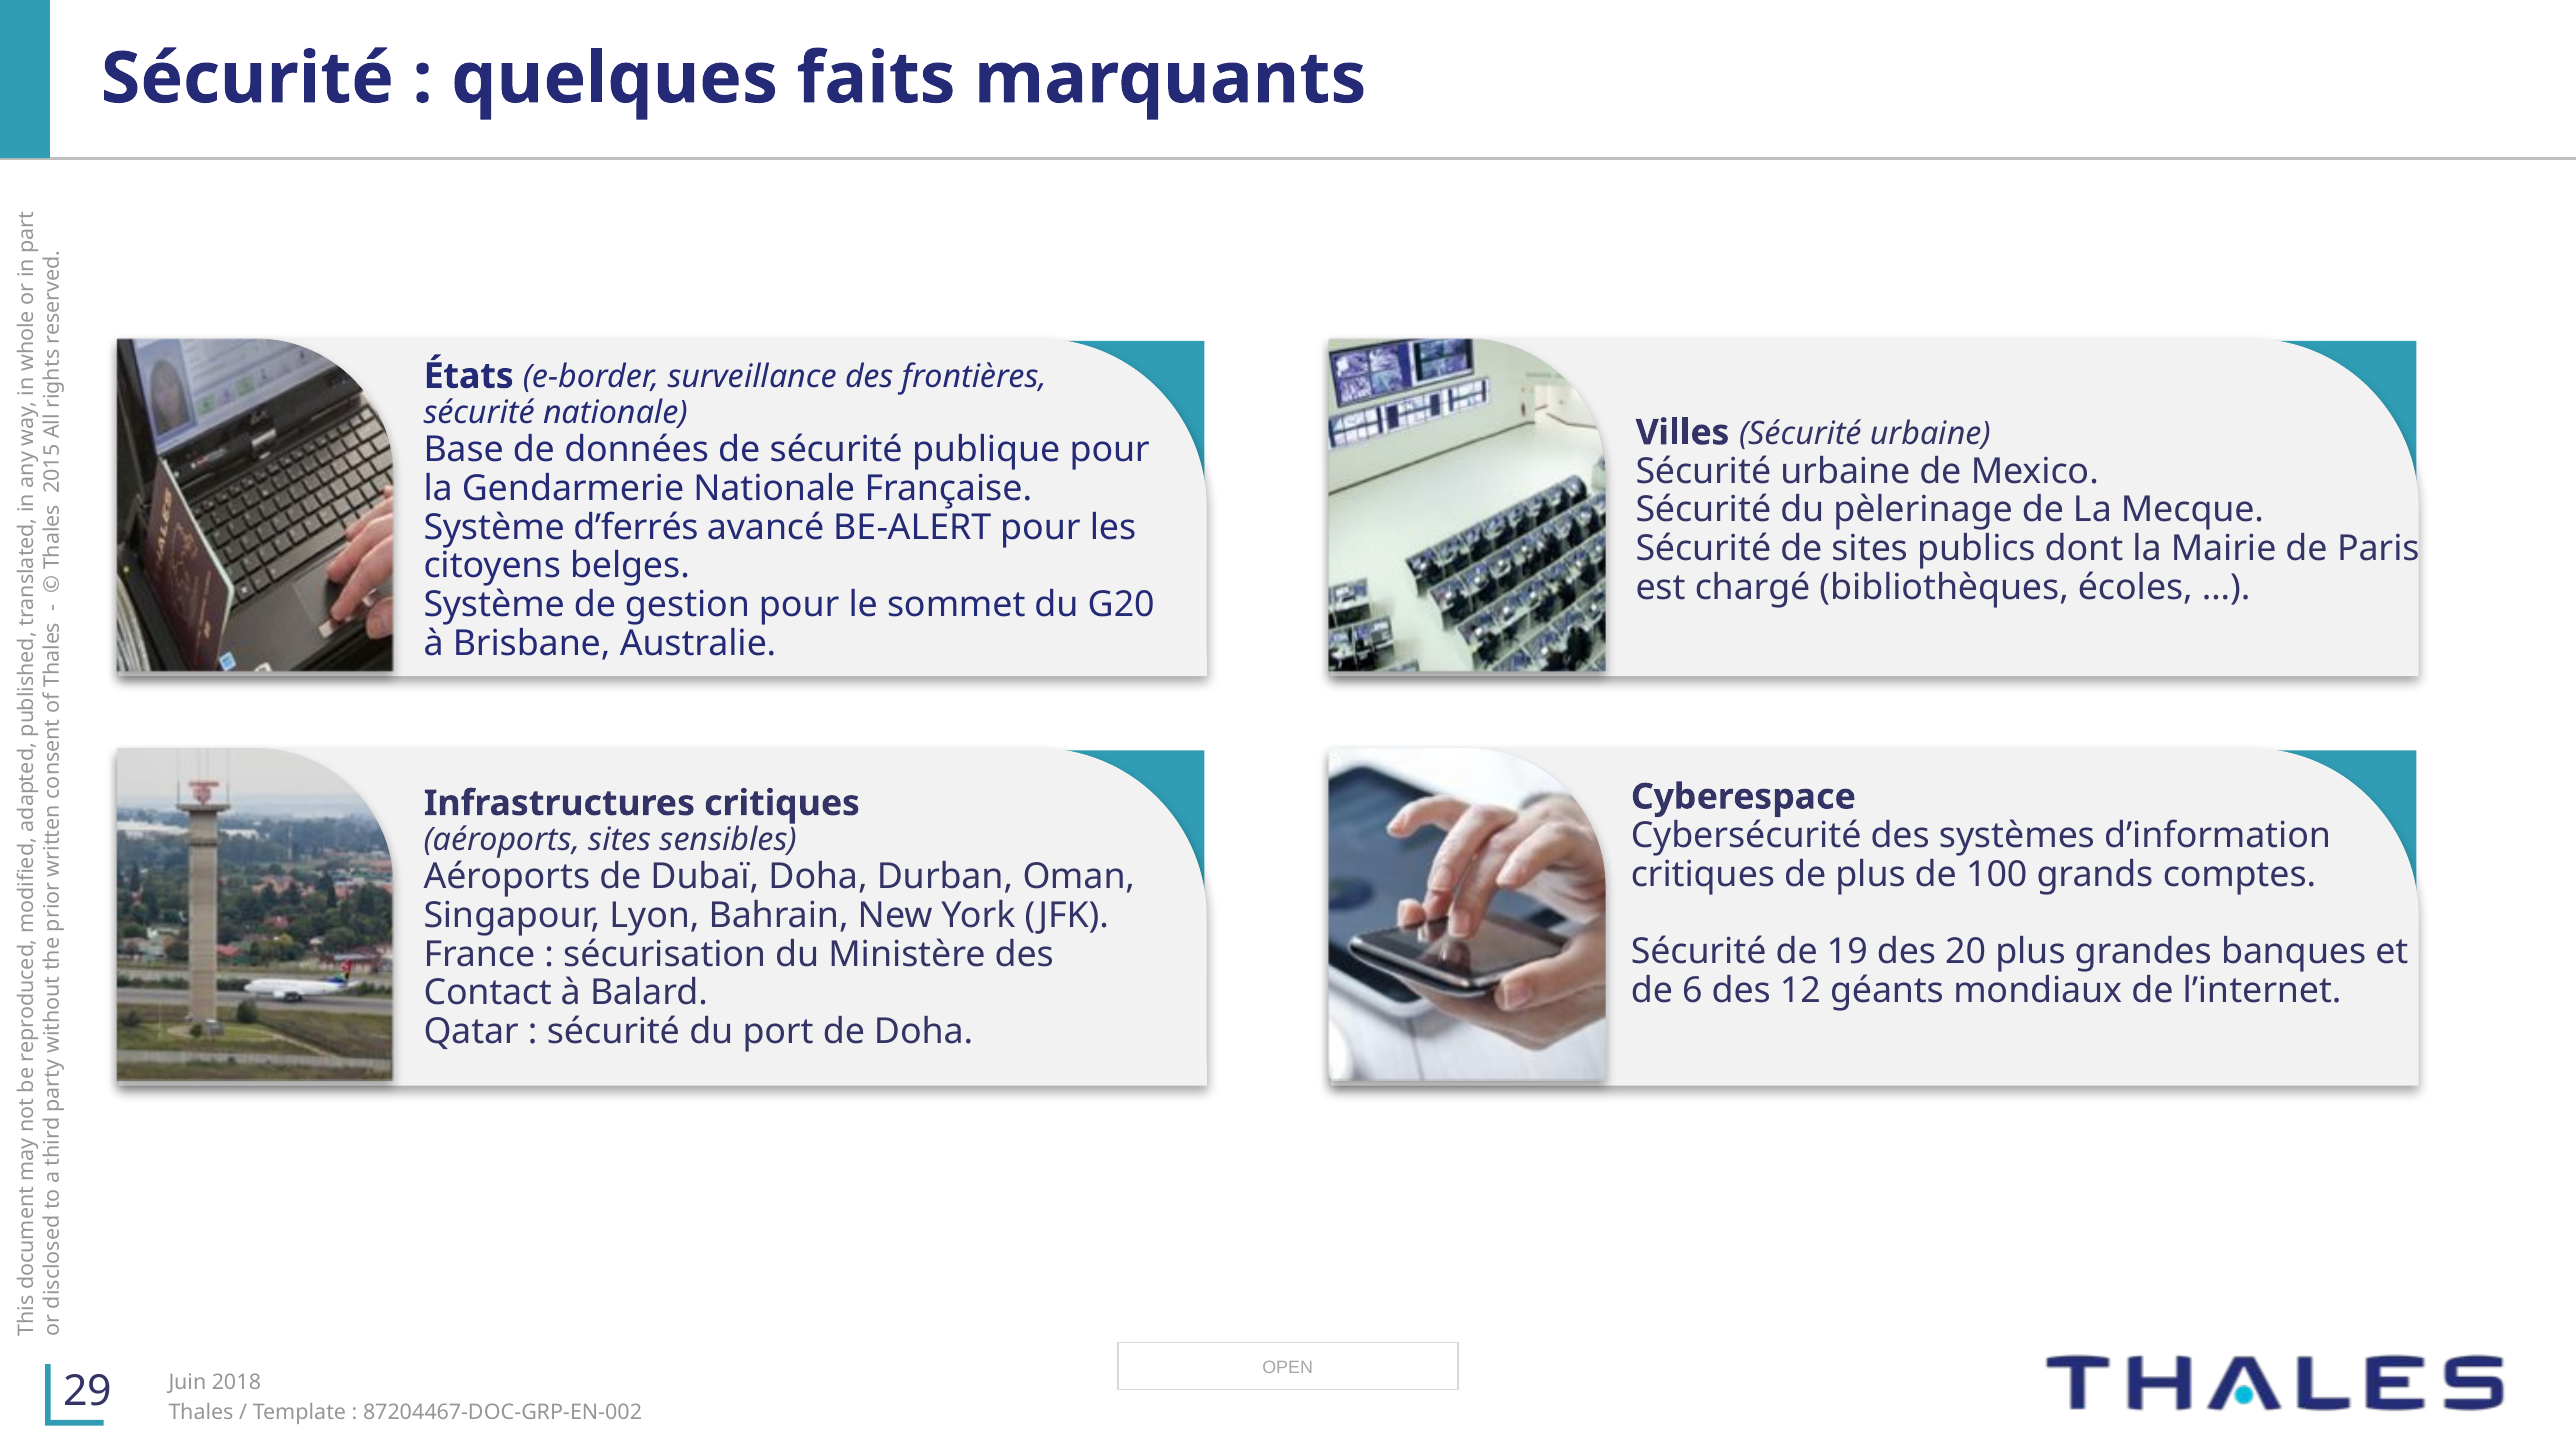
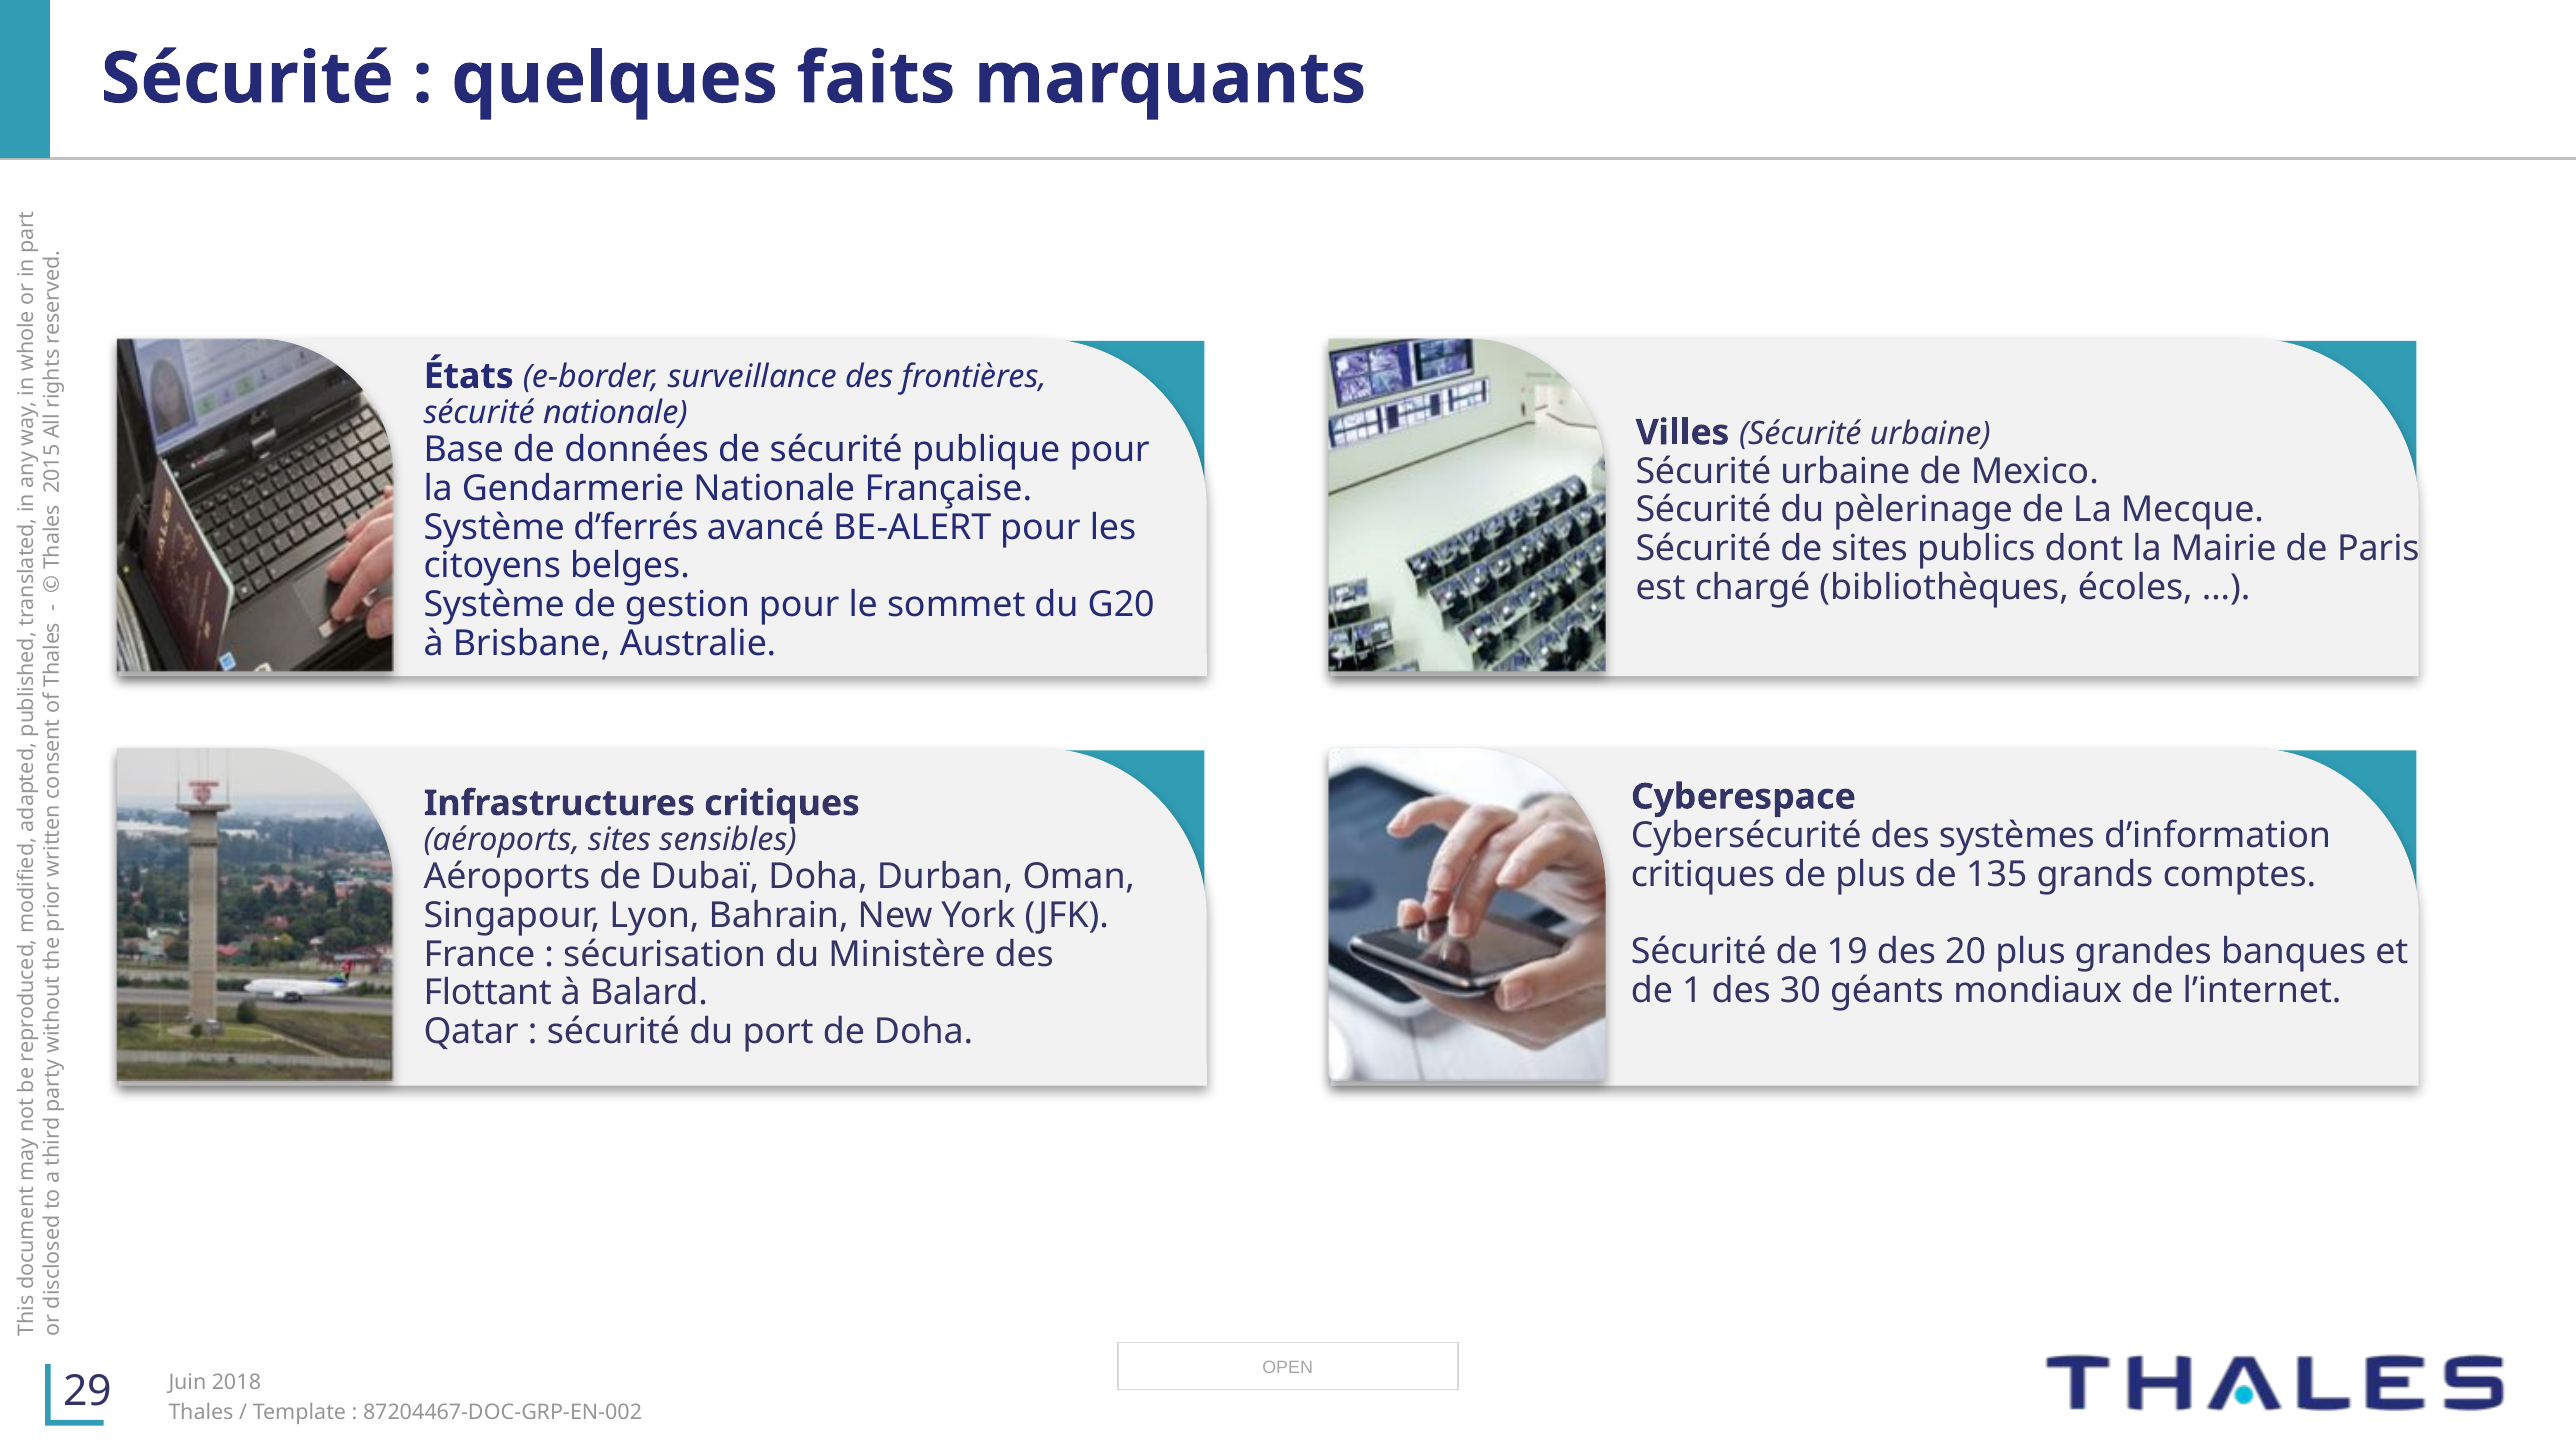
100: 100 -> 135 (1997, 874)
de 6: 6 -> 1 (1692, 990)
12: 12 -> 30 (1800, 990)
Contact: Contact -> Flottant (488, 993)
